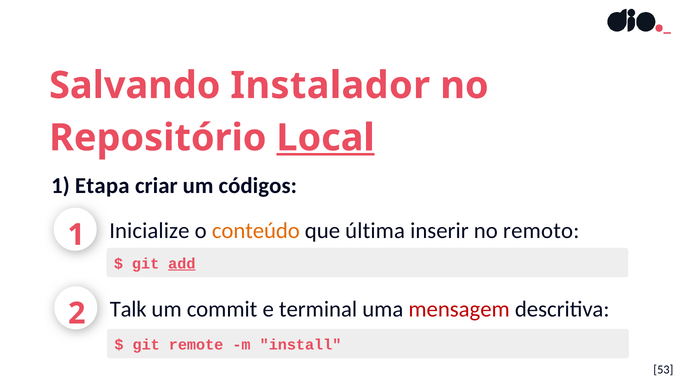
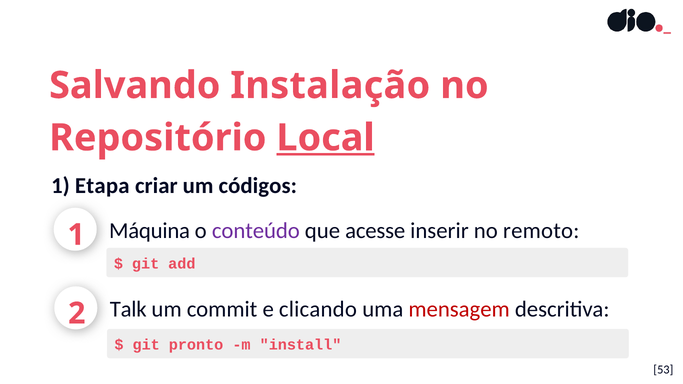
Instalador: Instalador -> Instalação (330, 86)
Inicialize: Inicialize -> Máquina (150, 231)
conteúdo colour: orange -> purple (256, 231)
última: última -> acesse (375, 231)
add underline: present -> none (182, 264)
terminal: terminal -> clicando (318, 310)
remote: remote -> pronto (196, 345)
